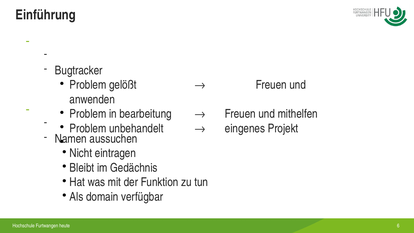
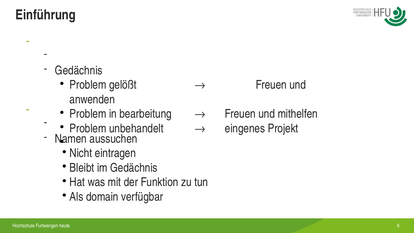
Bugtracker: Bugtracker -> Gedächnis (79, 70)
